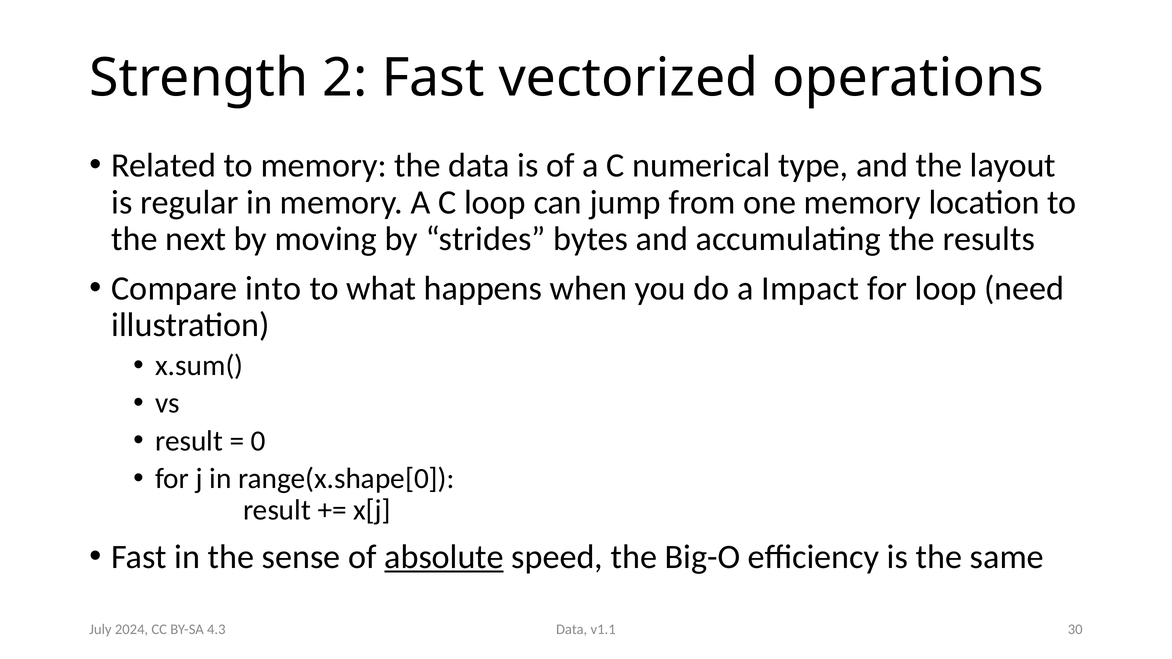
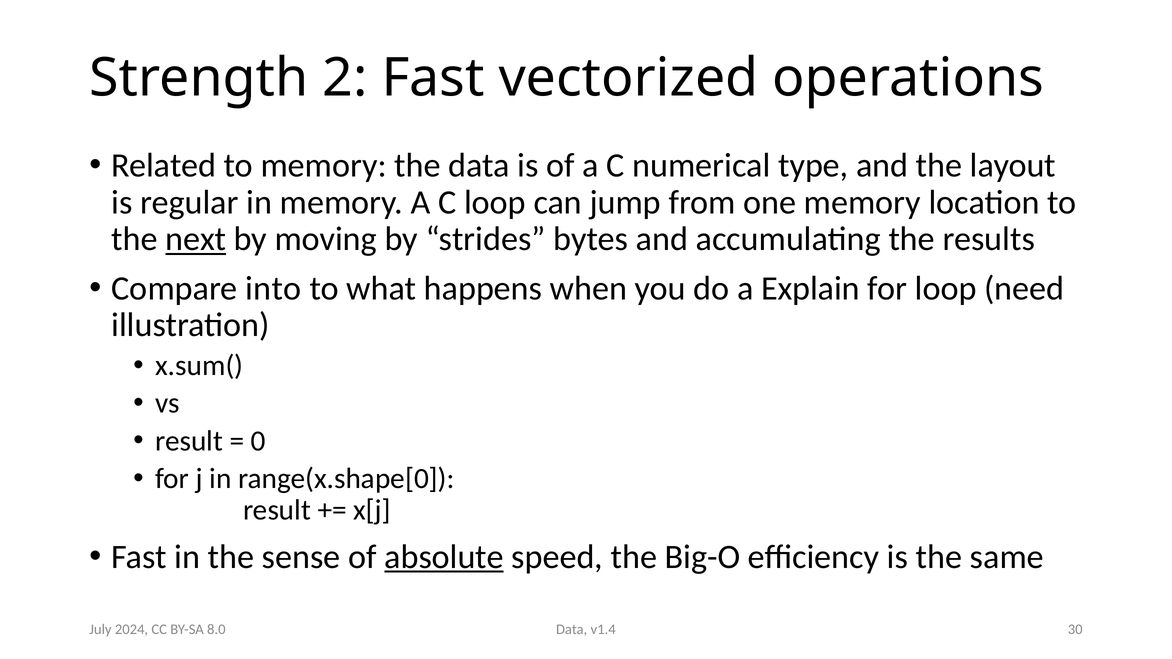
next underline: none -> present (196, 239)
Impact: Impact -> Explain (810, 288)
v1.1: v1.1 -> v1.4 (603, 629)
4.3: 4.3 -> 8.0 (216, 630)
